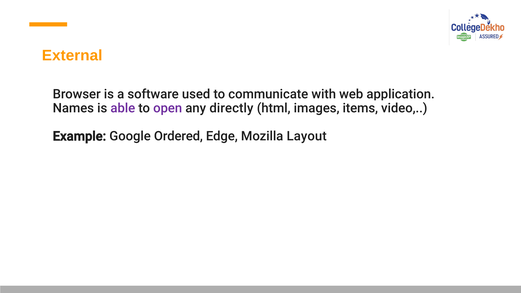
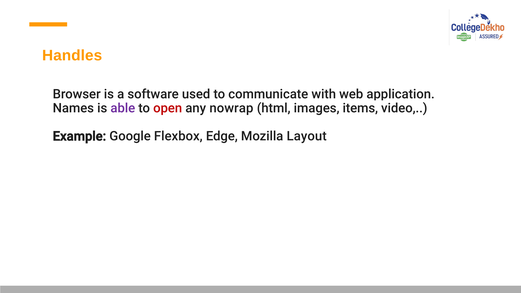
External: External -> Handles (72, 56)
open colour: purple -> red (168, 108)
directly: directly -> nowrap (231, 108)
Ordered: Ordered -> Flexbox (178, 136)
